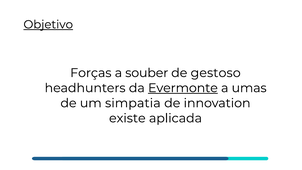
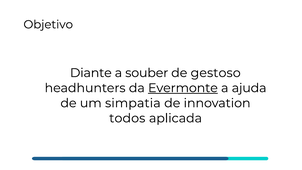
Objetivo underline: present -> none (48, 24)
Forças: Forças -> Diante (91, 73)
umas: umas -> ajuda (249, 88)
existe: existe -> todos (127, 118)
